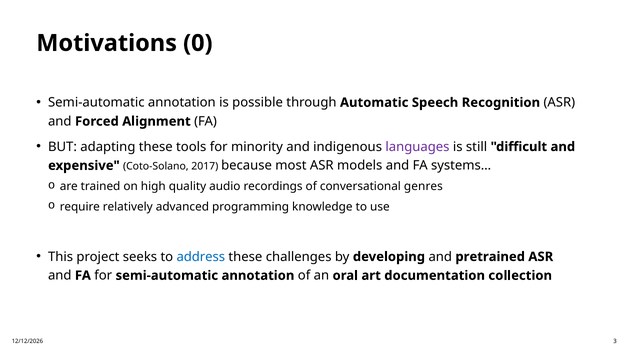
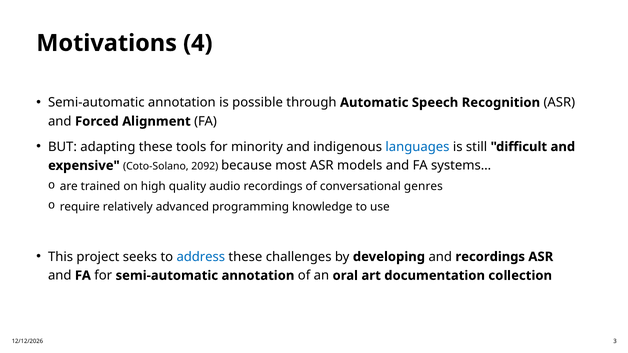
0: 0 -> 4 (198, 43)
languages colour: purple -> blue (417, 147)
2017: 2017 -> 2092 (205, 167)
and pretrained: pretrained -> recordings (490, 257)
